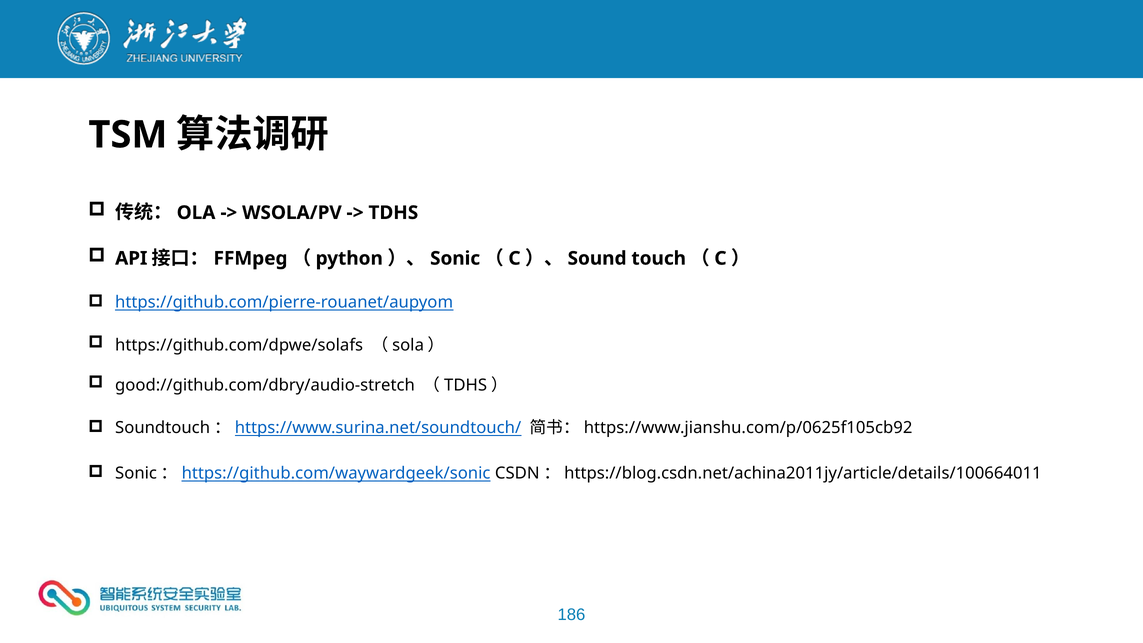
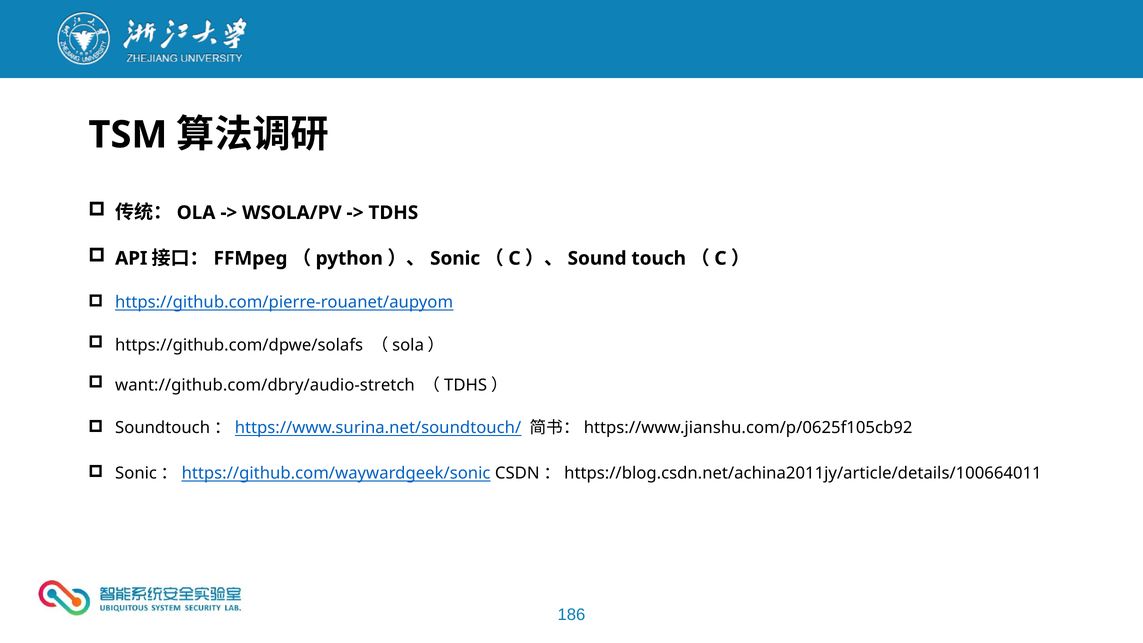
good://github.com/dbry/audio-stretch: good://github.com/dbry/audio-stretch -> want://github.com/dbry/audio-stretch (265, 385)
